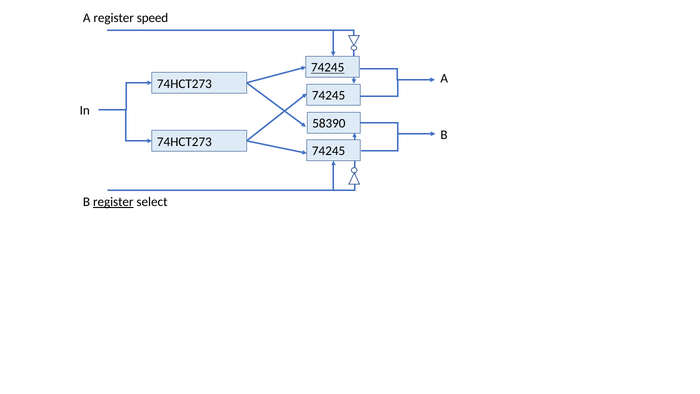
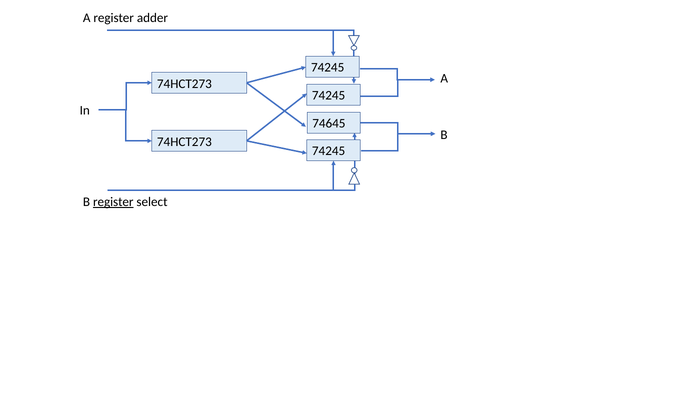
speed: speed -> adder (152, 18)
74245 underline: present -> none (328, 67)
58390: 58390 -> 74645 (329, 124)
